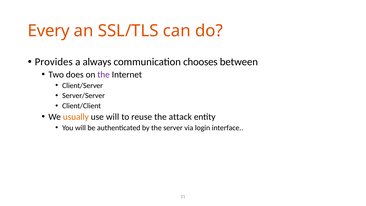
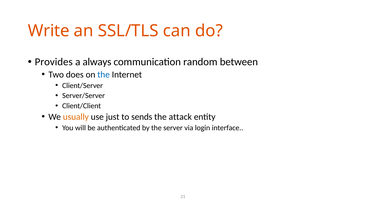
Every: Every -> Write (49, 31)
chooses: chooses -> random (200, 62)
the colour: purple -> blue (104, 74)
use will: will -> just (113, 117)
reuse: reuse -> sends (142, 117)
